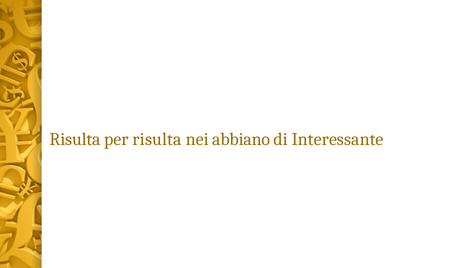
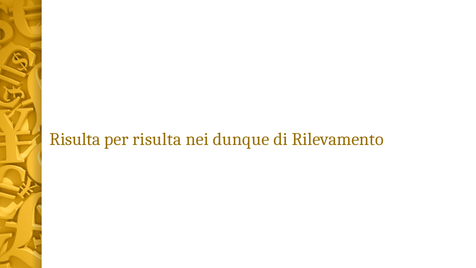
abbiano: abbiano -> dunque (241, 139)
Interessante: Interessante -> Rilevamento (338, 139)
